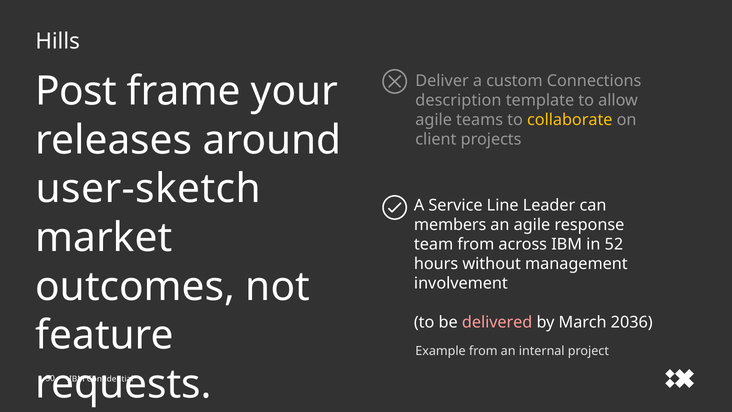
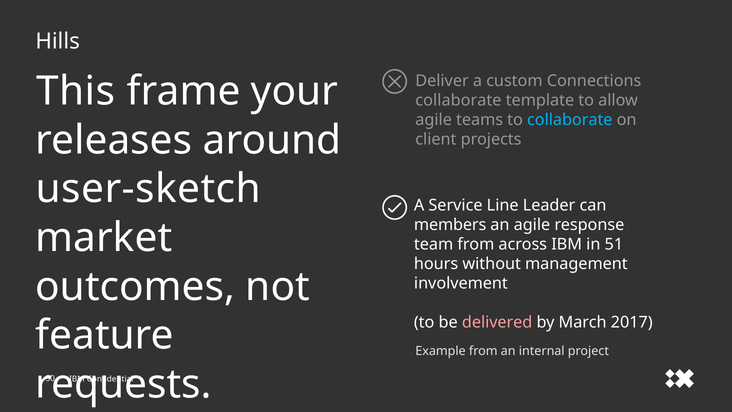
Post: Post -> This (76, 91)
description: description -> collaborate (458, 100)
collaborate colour: yellow -> light blue (570, 120)
52: 52 -> 51 (614, 244)
2036: 2036 -> 2017 (632, 322)
